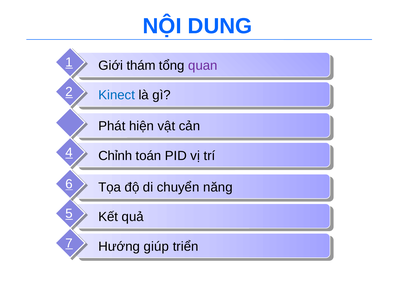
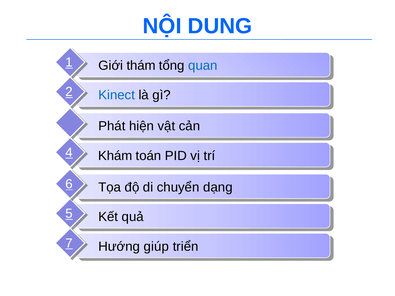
quan colour: purple -> blue (203, 66)
Chỉnh: Chỉnh -> Khám (115, 156)
năng: năng -> dạng (218, 187)
